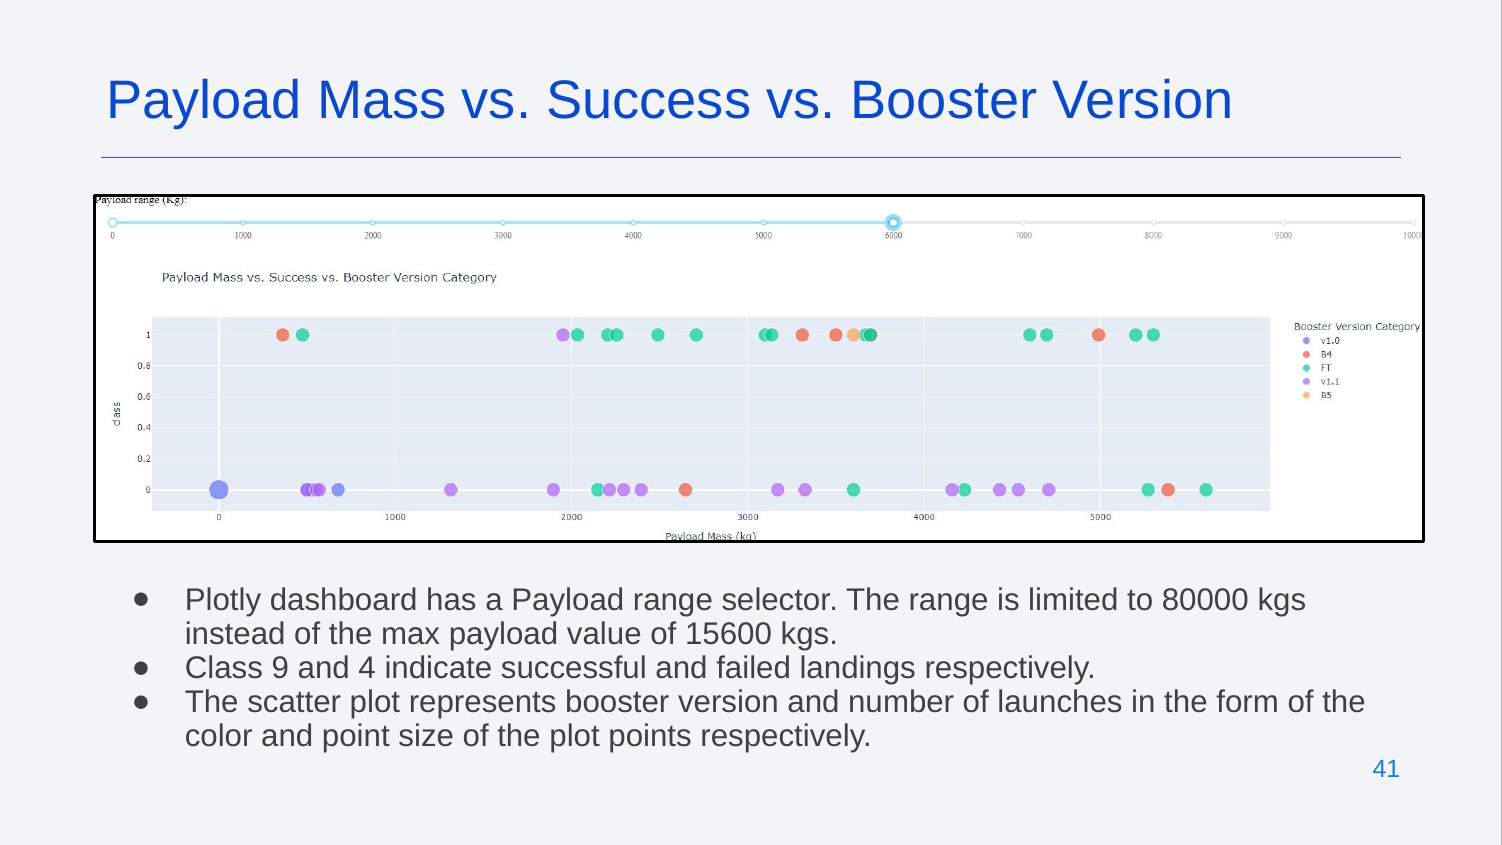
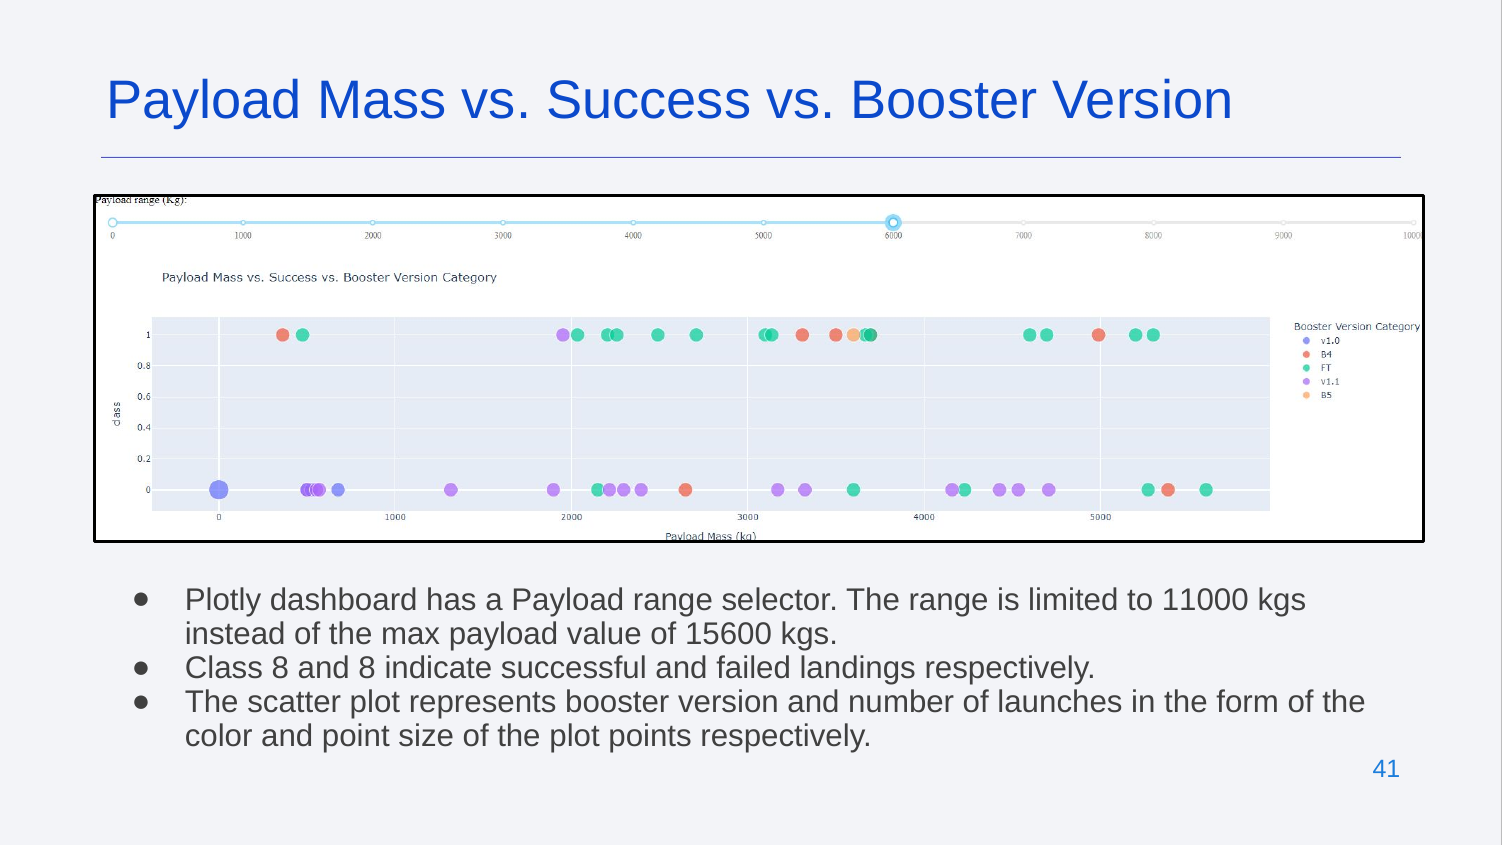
80000: 80000 -> 11000 (1205, 600)
Class 9: 9 -> 8 (280, 668)
and 4: 4 -> 8 (367, 668)
